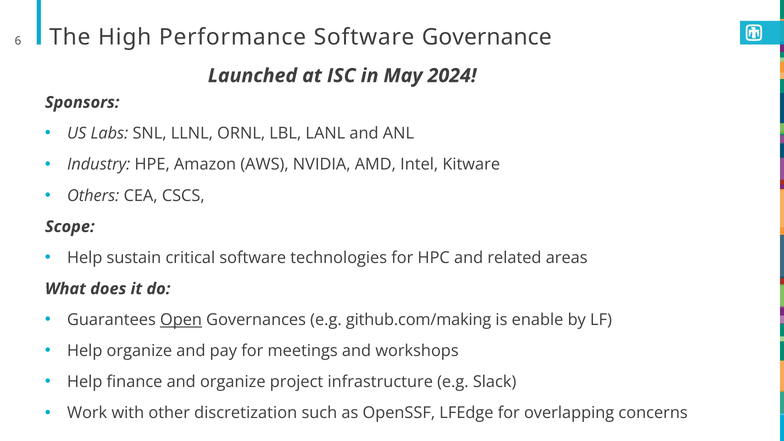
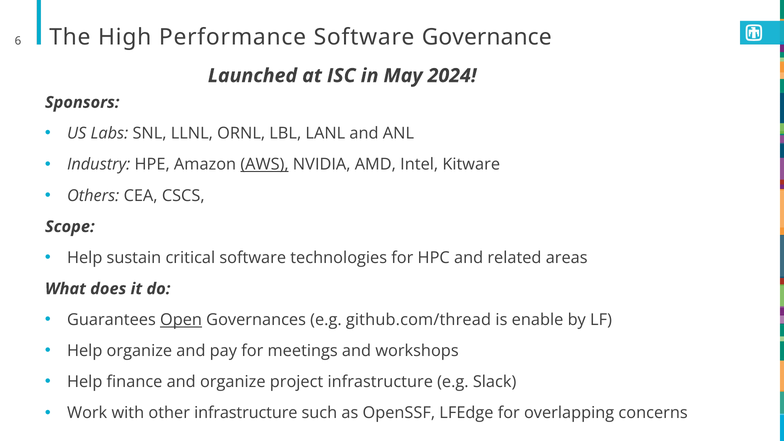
AWS underline: none -> present (265, 165)
github.com/making: github.com/making -> github.com/thread (418, 320)
other discretization: discretization -> infrastructure (246, 413)
